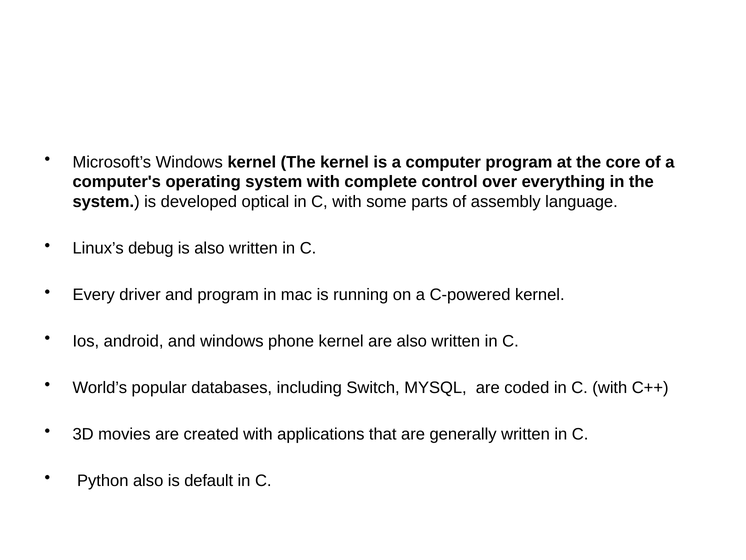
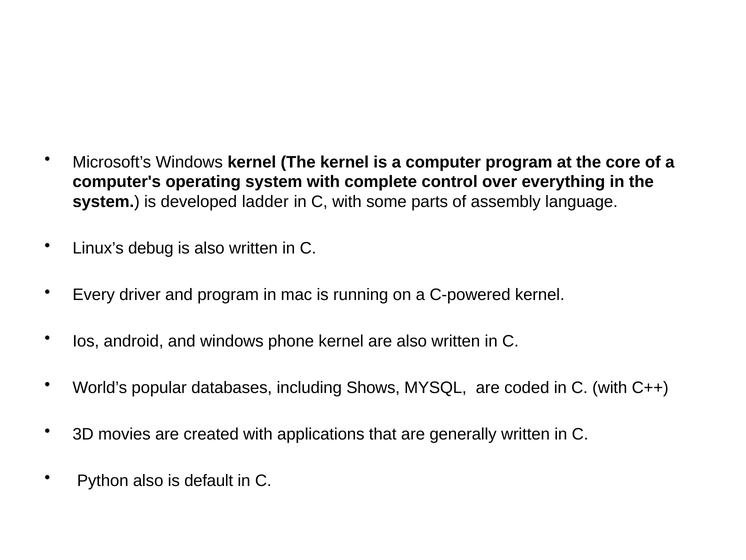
optical: optical -> ladder (265, 202)
Switch: Switch -> Shows (373, 387)
